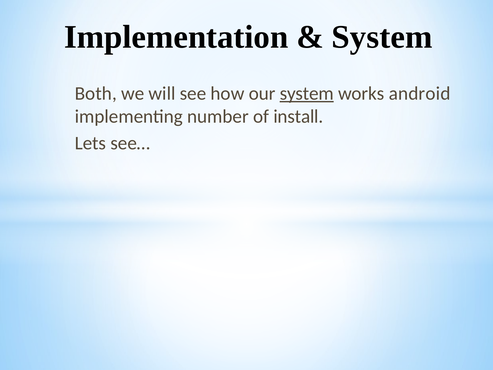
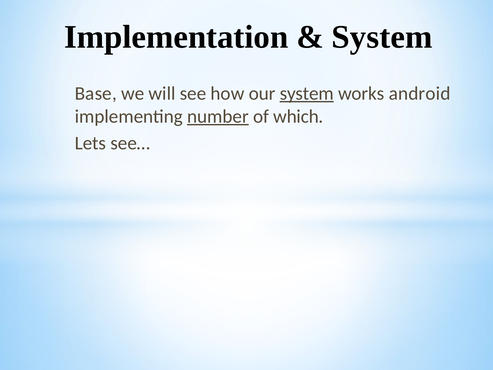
Both: Both -> Base (96, 93)
number underline: none -> present (218, 116)
install: install -> which (298, 116)
